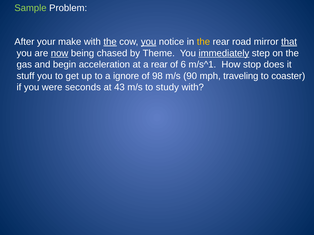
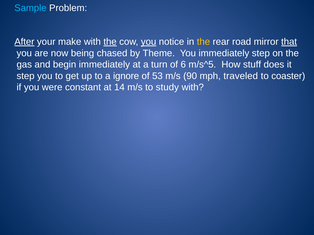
Sample colour: light green -> light blue (30, 8)
After underline: none -> present (24, 42)
now underline: present -> none (60, 53)
immediately underline: present -> none (224, 53)
begin acceleration: acceleration -> immediately (104, 65)
a rear: rear -> turn (159, 65)
m/s^1: m/s^1 -> m/s^5 (202, 65)
stop: stop -> stuff (252, 65)
stuff: stuff -> step (26, 76)
98: 98 -> 53 (157, 76)
traveling: traveling -> traveled (241, 76)
seconds: seconds -> constant (83, 87)
43: 43 -> 14 (119, 87)
